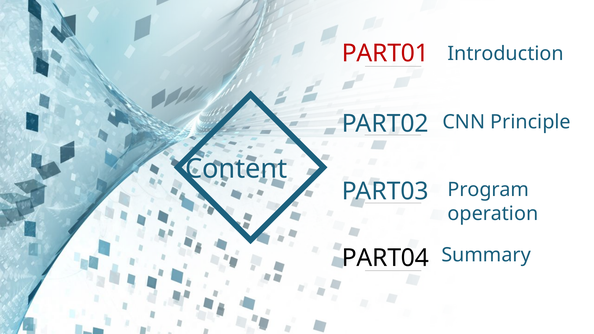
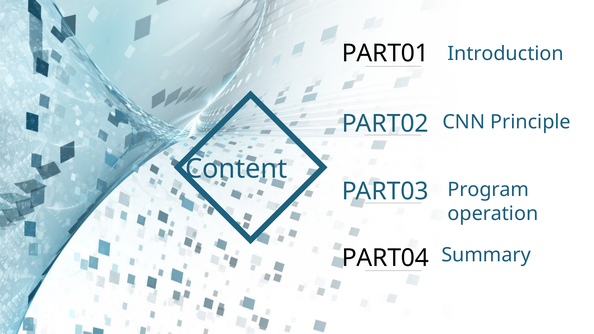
PART01 colour: red -> black (385, 53)
